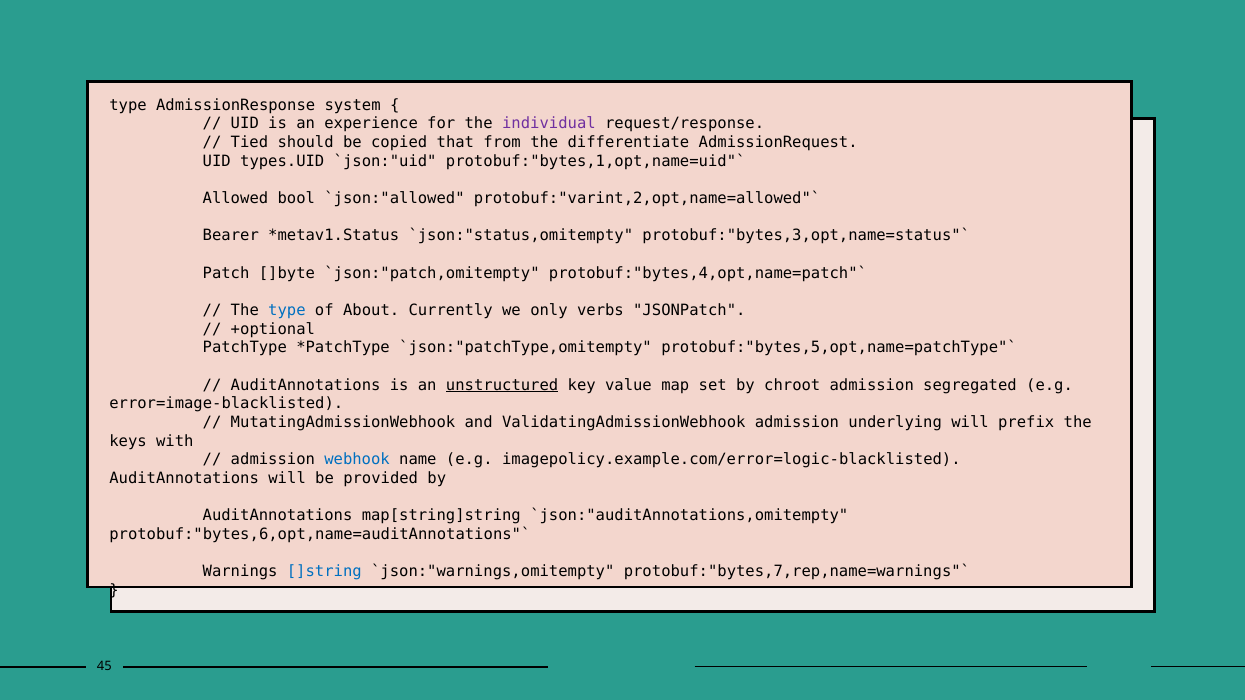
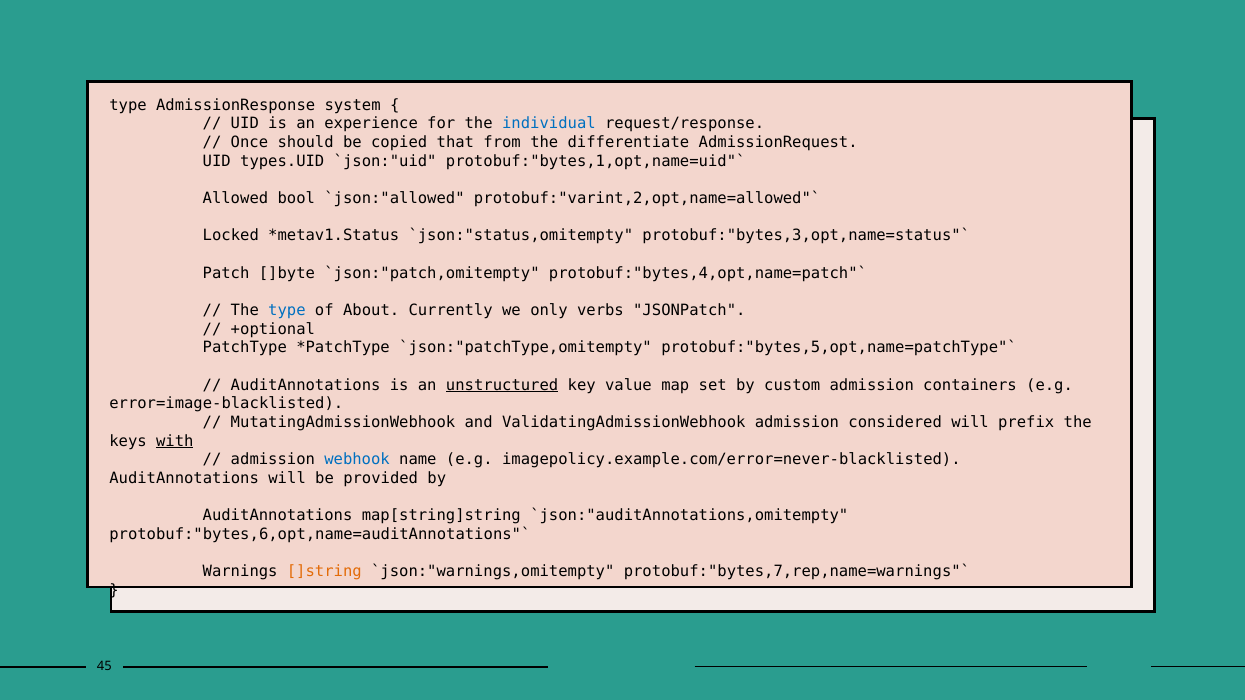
individual colour: purple -> blue (549, 124)
Tied: Tied -> Once (249, 142)
Bearer: Bearer -> Locked (231, 236)
chroot: chroot -> custom (792, 385)
segregated: segregated -> containers (970, 385)
underlying: underlying -> considered (895, 422)
with underline: none -> present (175, 441)
imagepolicy.example.com/error=logic-blacklisted: imagepolicy.example.com/error=logic-blacklisted -> imagepolicy.example.com/error=never-blacklisted (731, 460)
]string colour: blue -> orange (324, 572)
